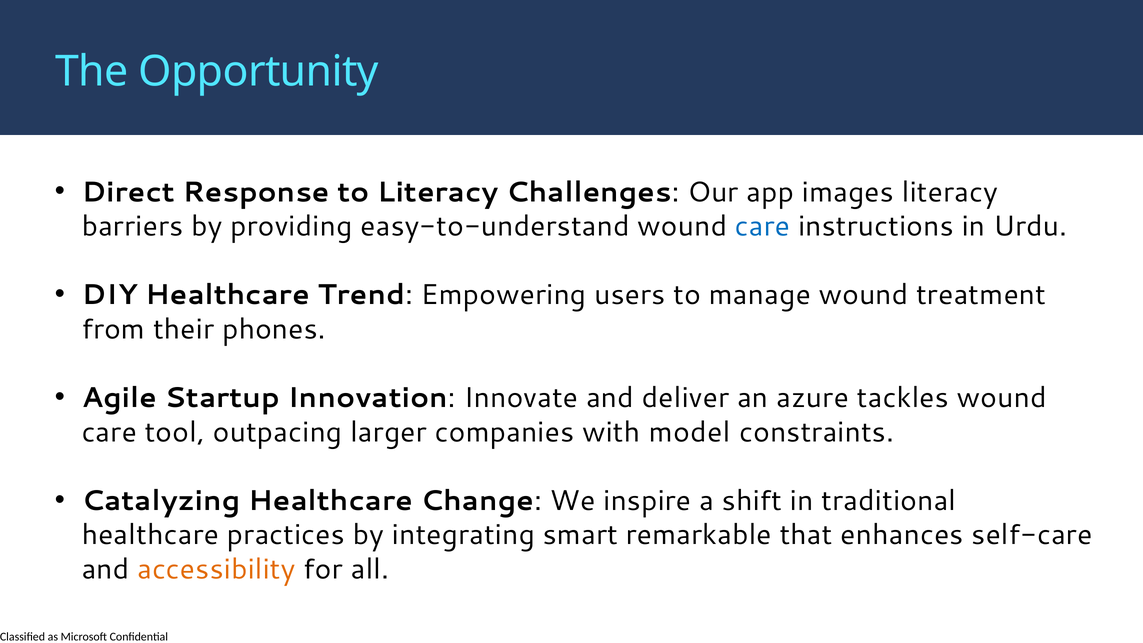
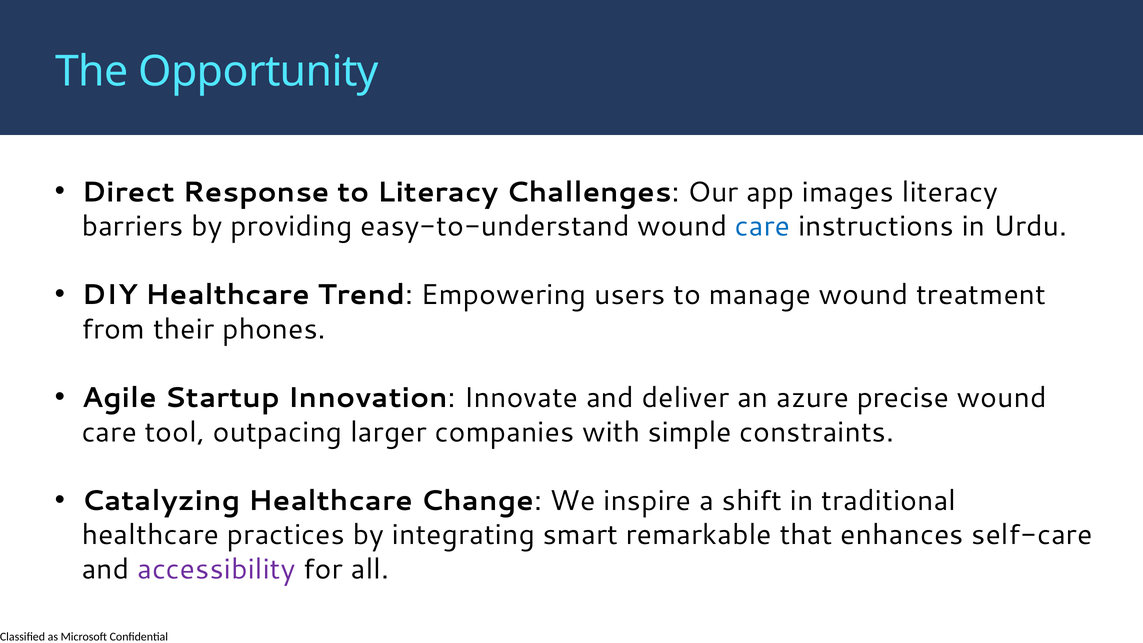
tackles: tackles -> precise (903, 398)
model: model -> simple (690, 432)
accessibility colour: orange -> purple (216, 569)
